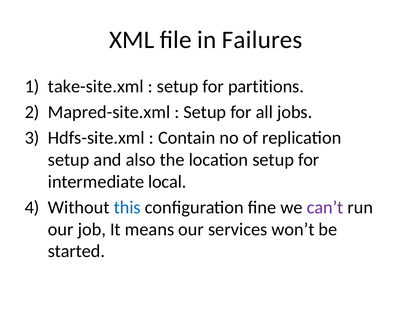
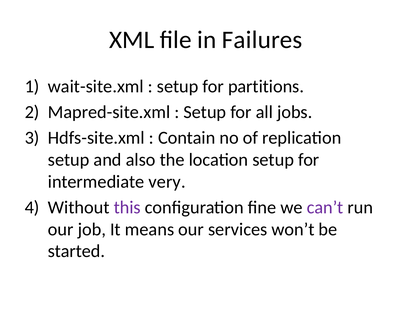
take-site.xml: take-site.xml -> wait-site.xml (96, 86)
local: local -> very (167, 182)
this colour: blue -> purple (127, 207)
